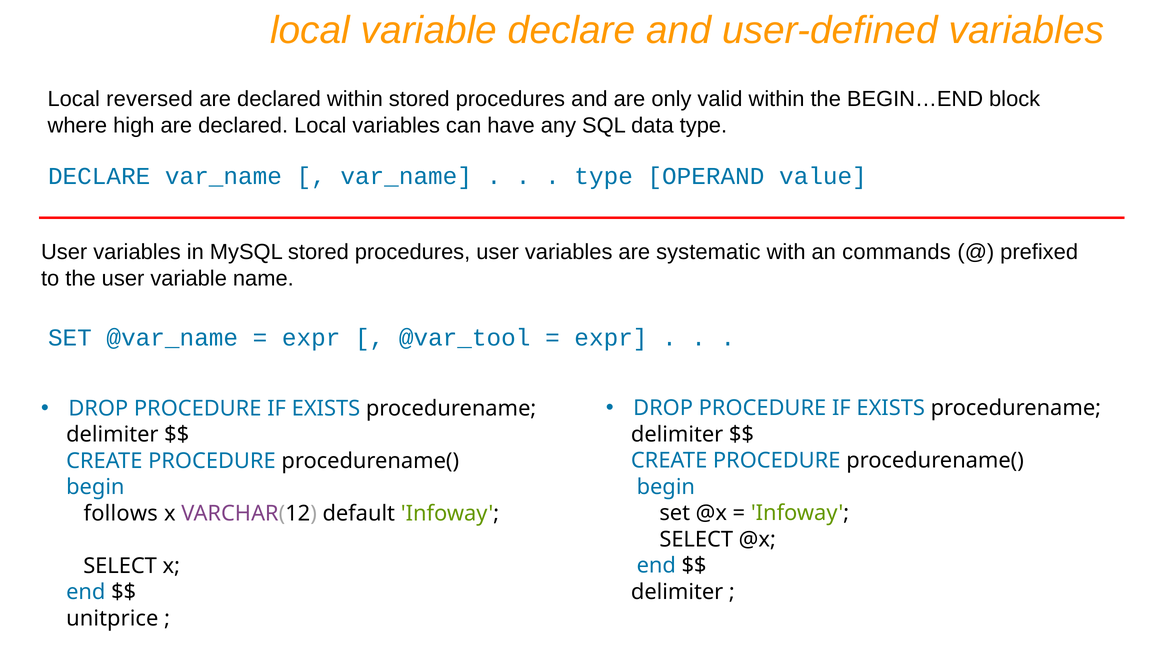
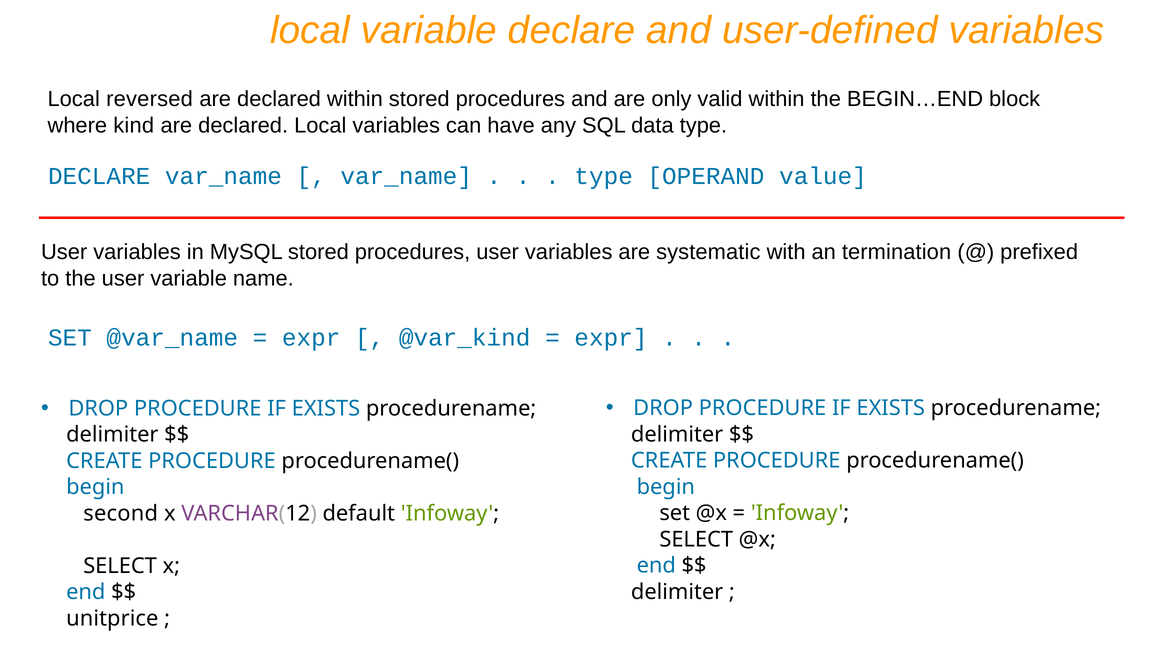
high: high -> kind (134, 125)
commands: commands -> termination (897, 252)
@var_tool: @var_tool -> @var_kind (465, 338)
follows: follows -> second (121, 514)
